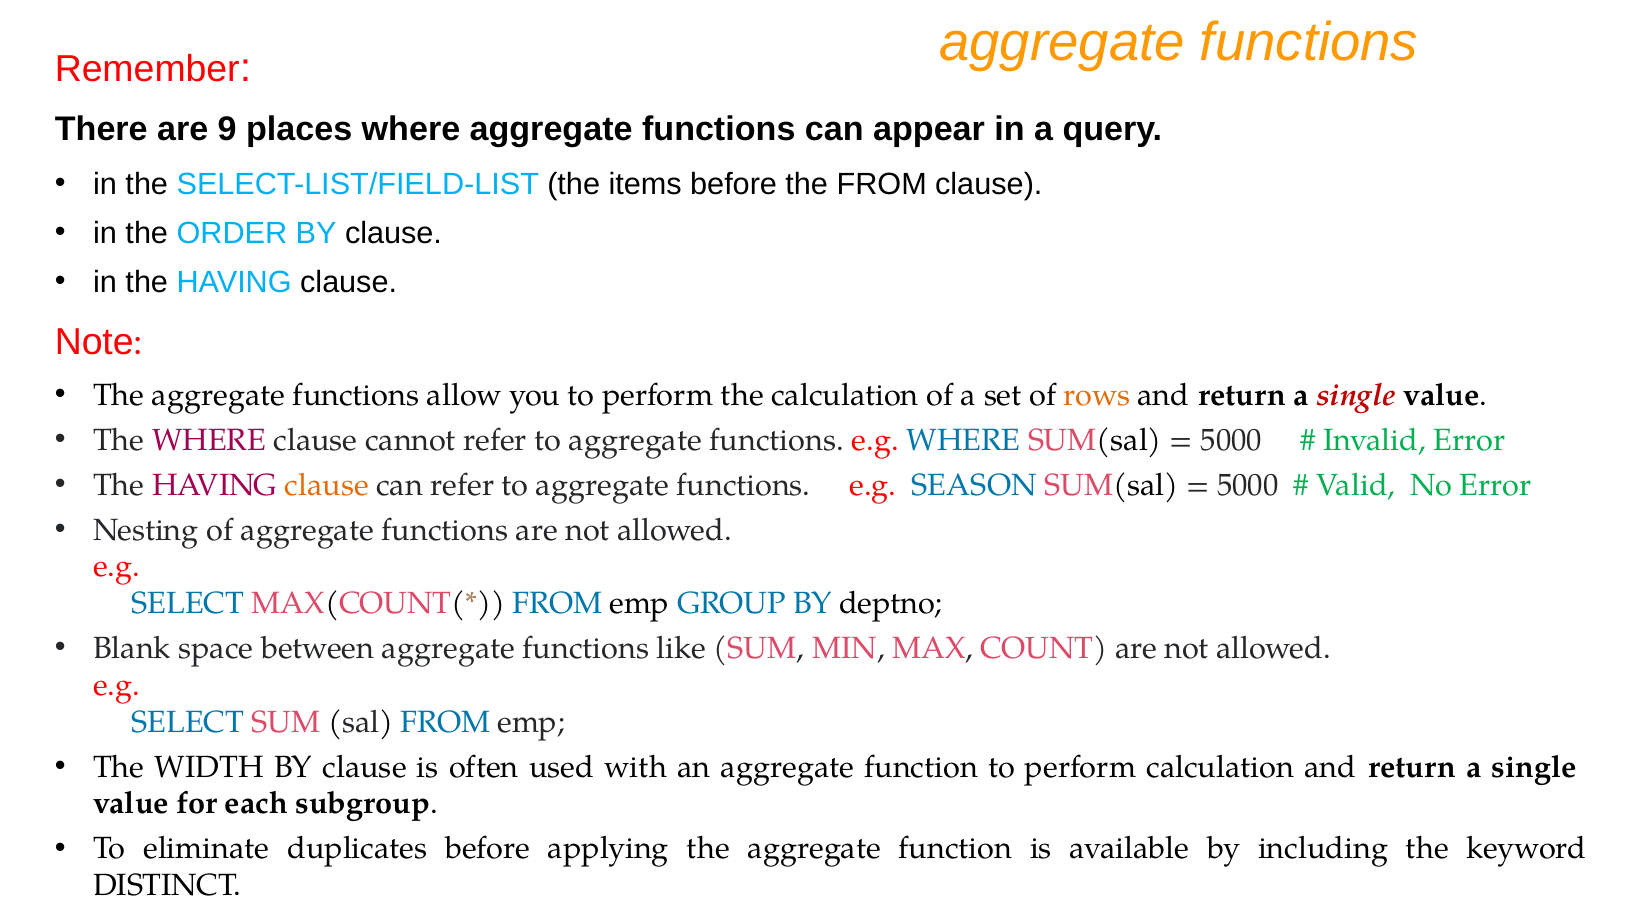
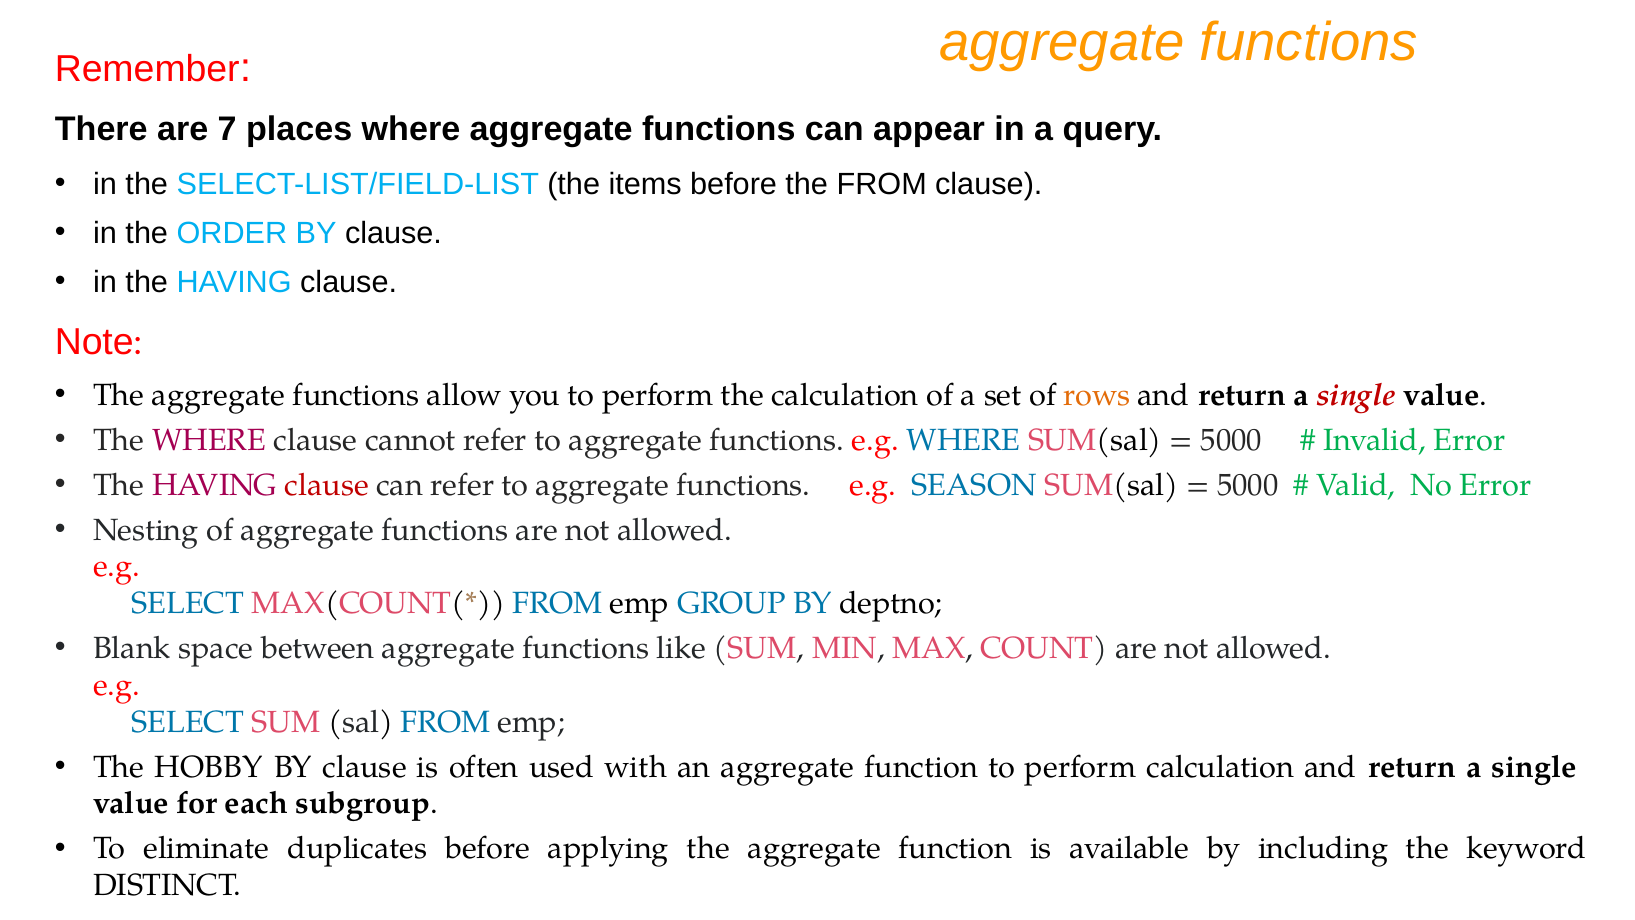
9: 9 -> 7 (227, 129)
clause colour: orange -> red (327, 485)
WIDTH: WIDTH -> HOBBY (209, 767)
